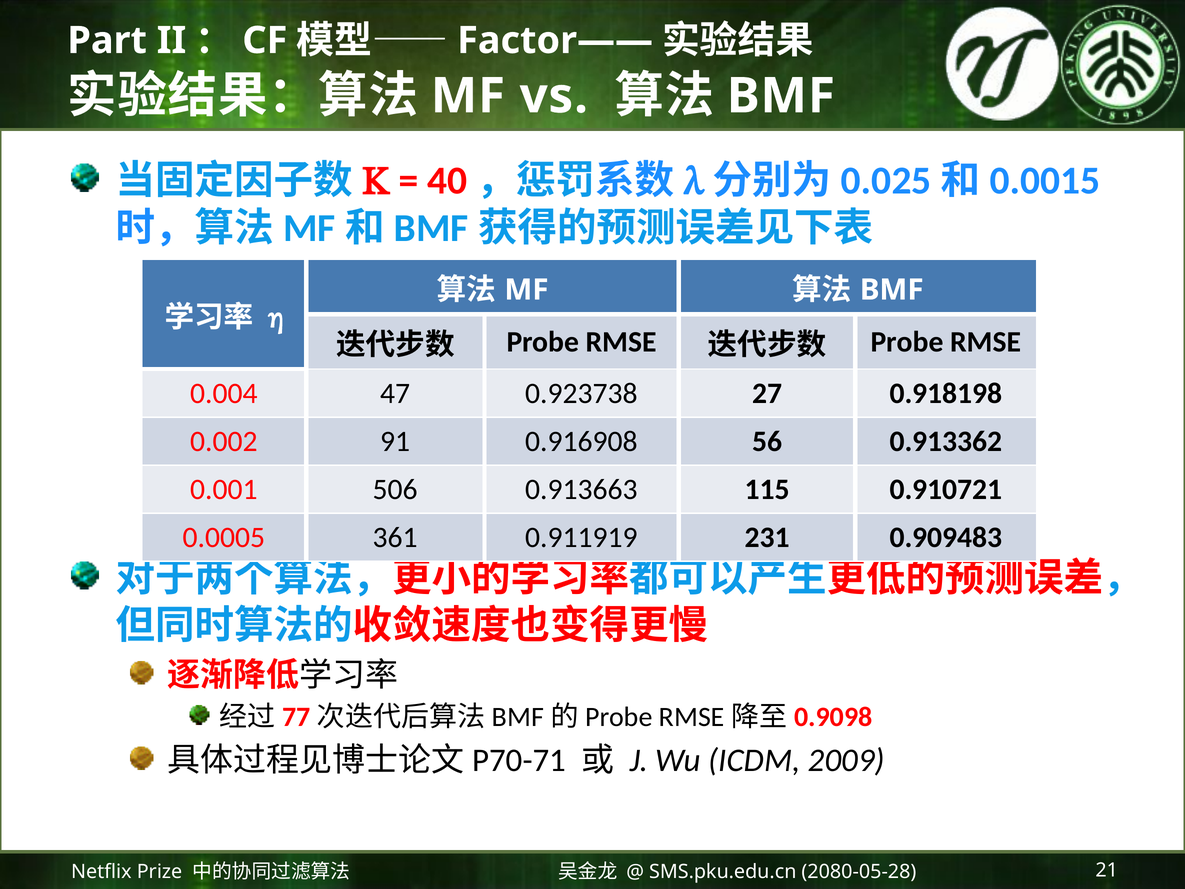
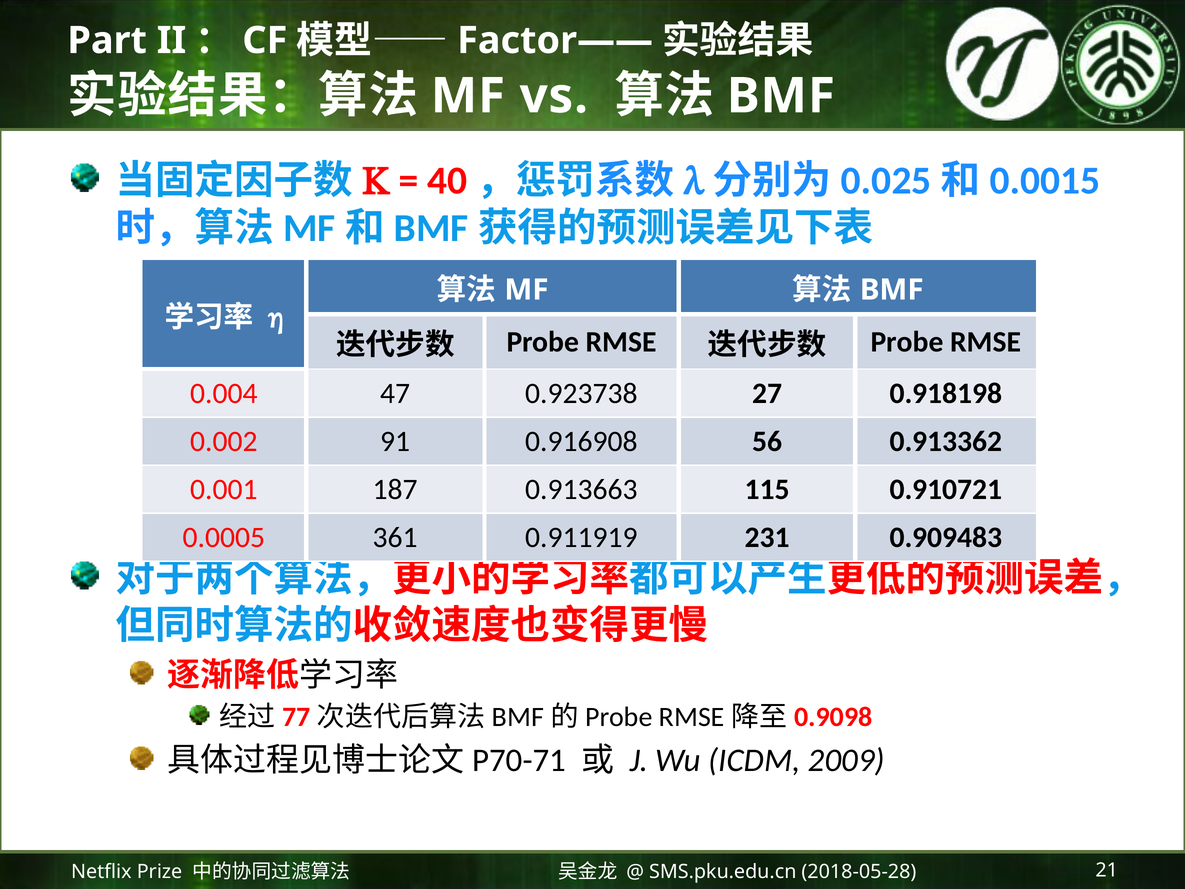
506: 506 -> 187 (395, 489)
2080-05-28: 2080-05-28 -> 2018-05-28 (859, 872)
